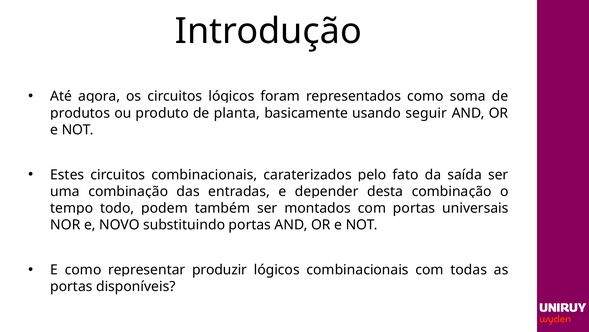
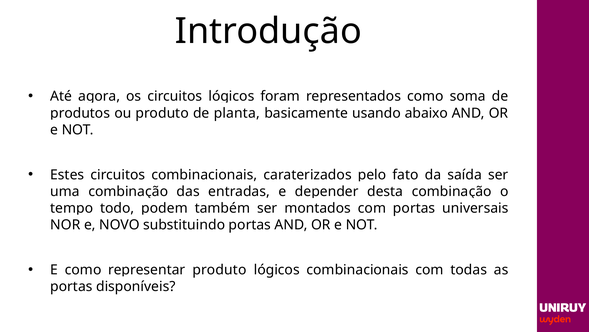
seguir: seguir -> abaixo (426, 113)
produzir: produzir -> produto (219, 269)
